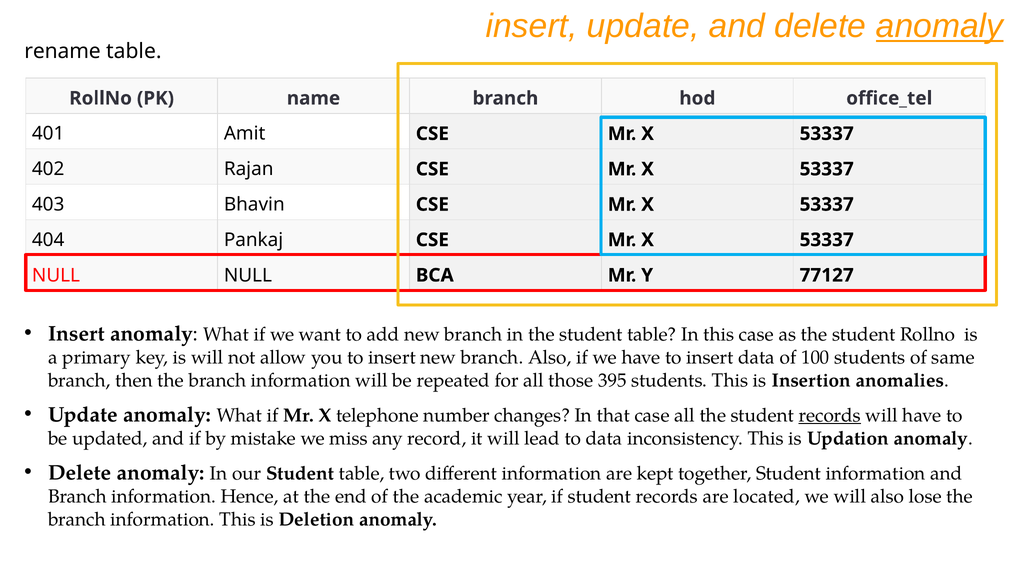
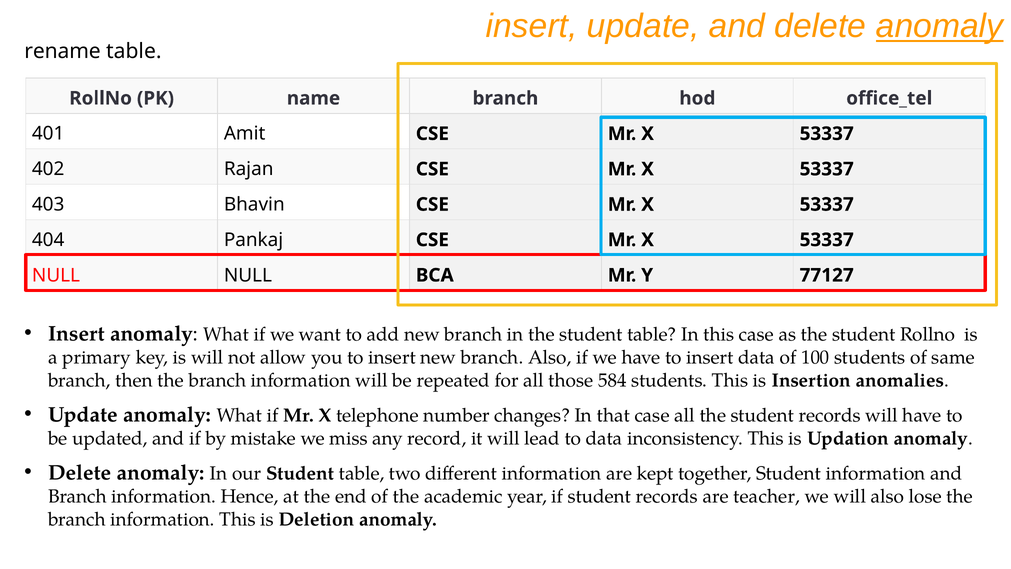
395: 395 -> 584 (612, 380)
records underline: present -> none (830, 415)
located: located -> teacher (767, 496)
